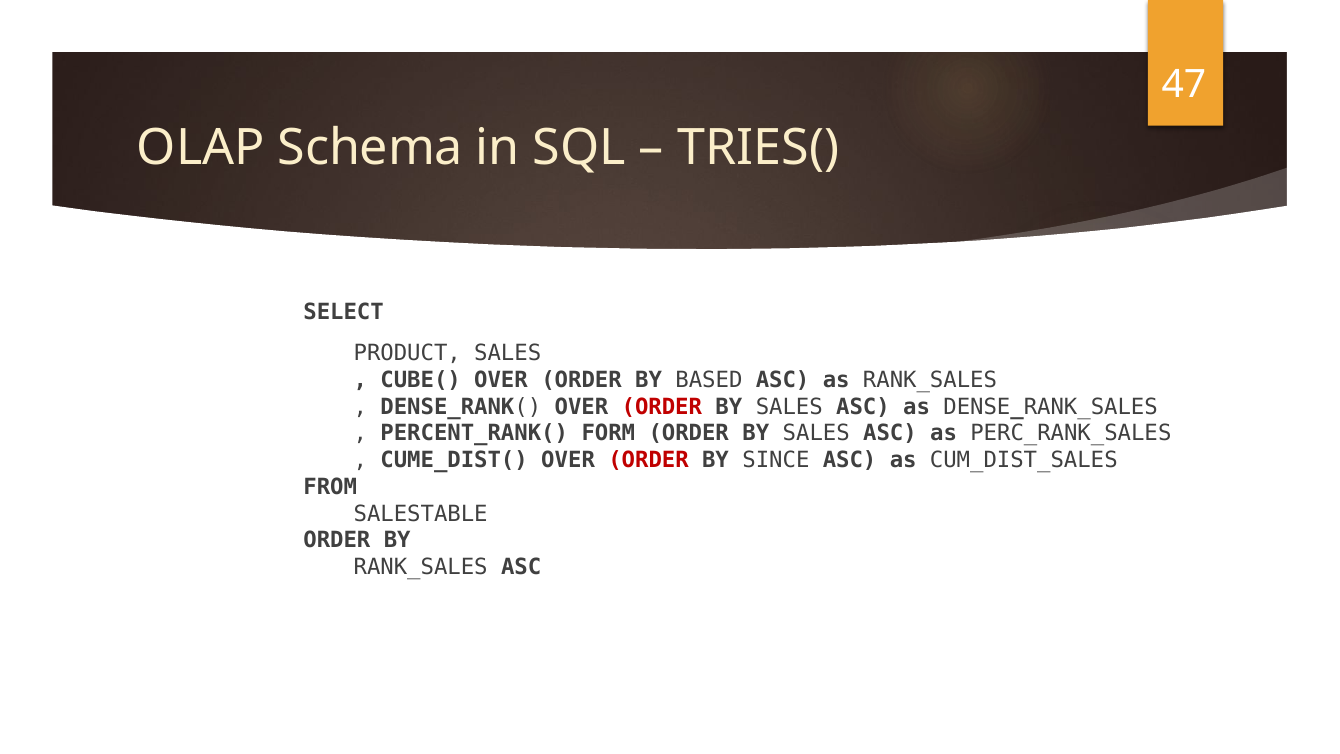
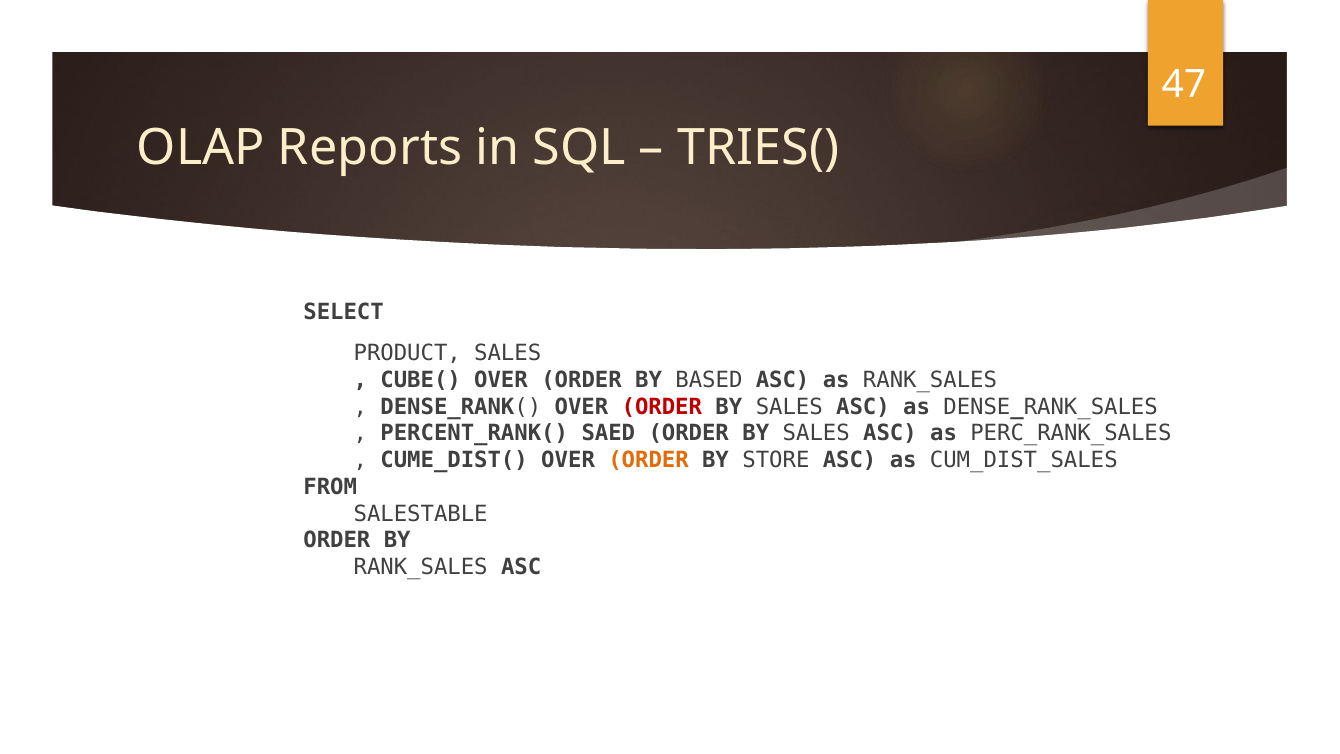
Schema: Schema -> Reports (370, 148)
FORM: FORM -> SAED (608, 433)
ORDER colour: red -> orange (649, 460)
SINCE: SINCE -> STORE (776, 460)
